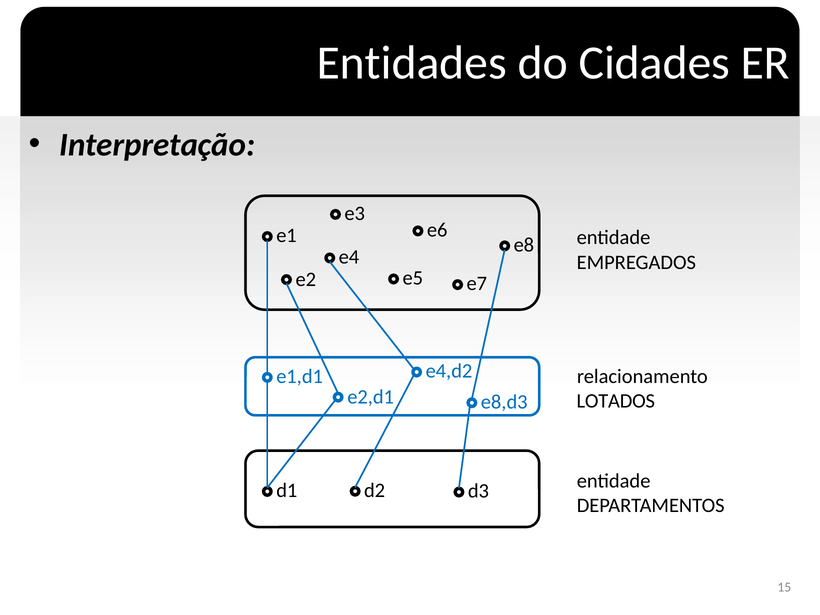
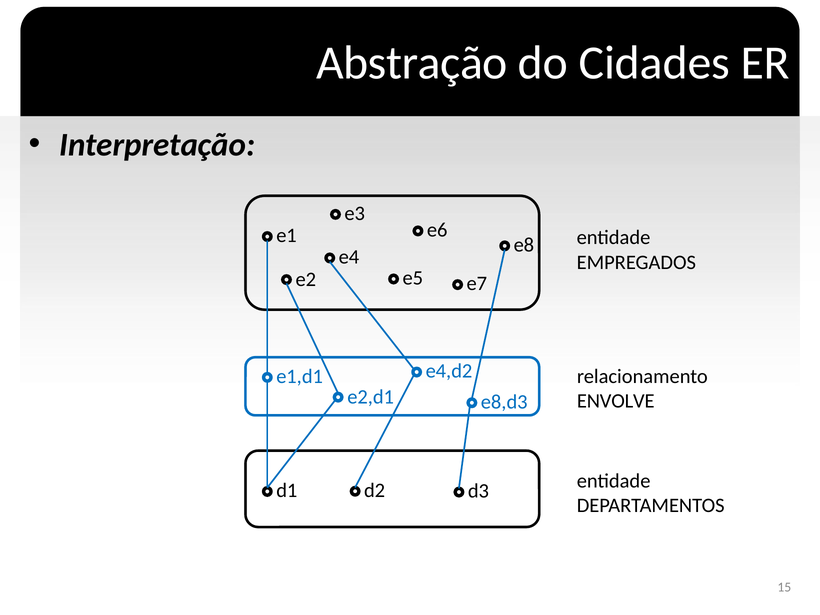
Entidades: Entidades -> Abstração (412, 63)
LOTADOS: LOTADOS -> ENVOLVE (616, 401)
